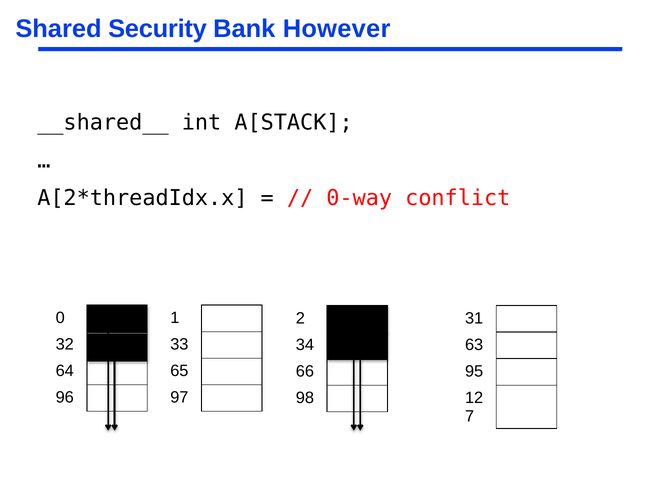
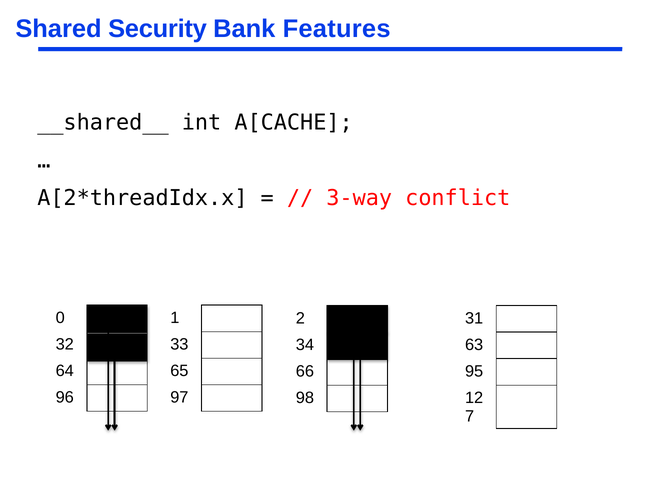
However: However -> Features (337, 29)
A[STACK: A[STACK -> A[CACHE (294, 123)
0-way: 0-way -> 3-way (359, 198)
